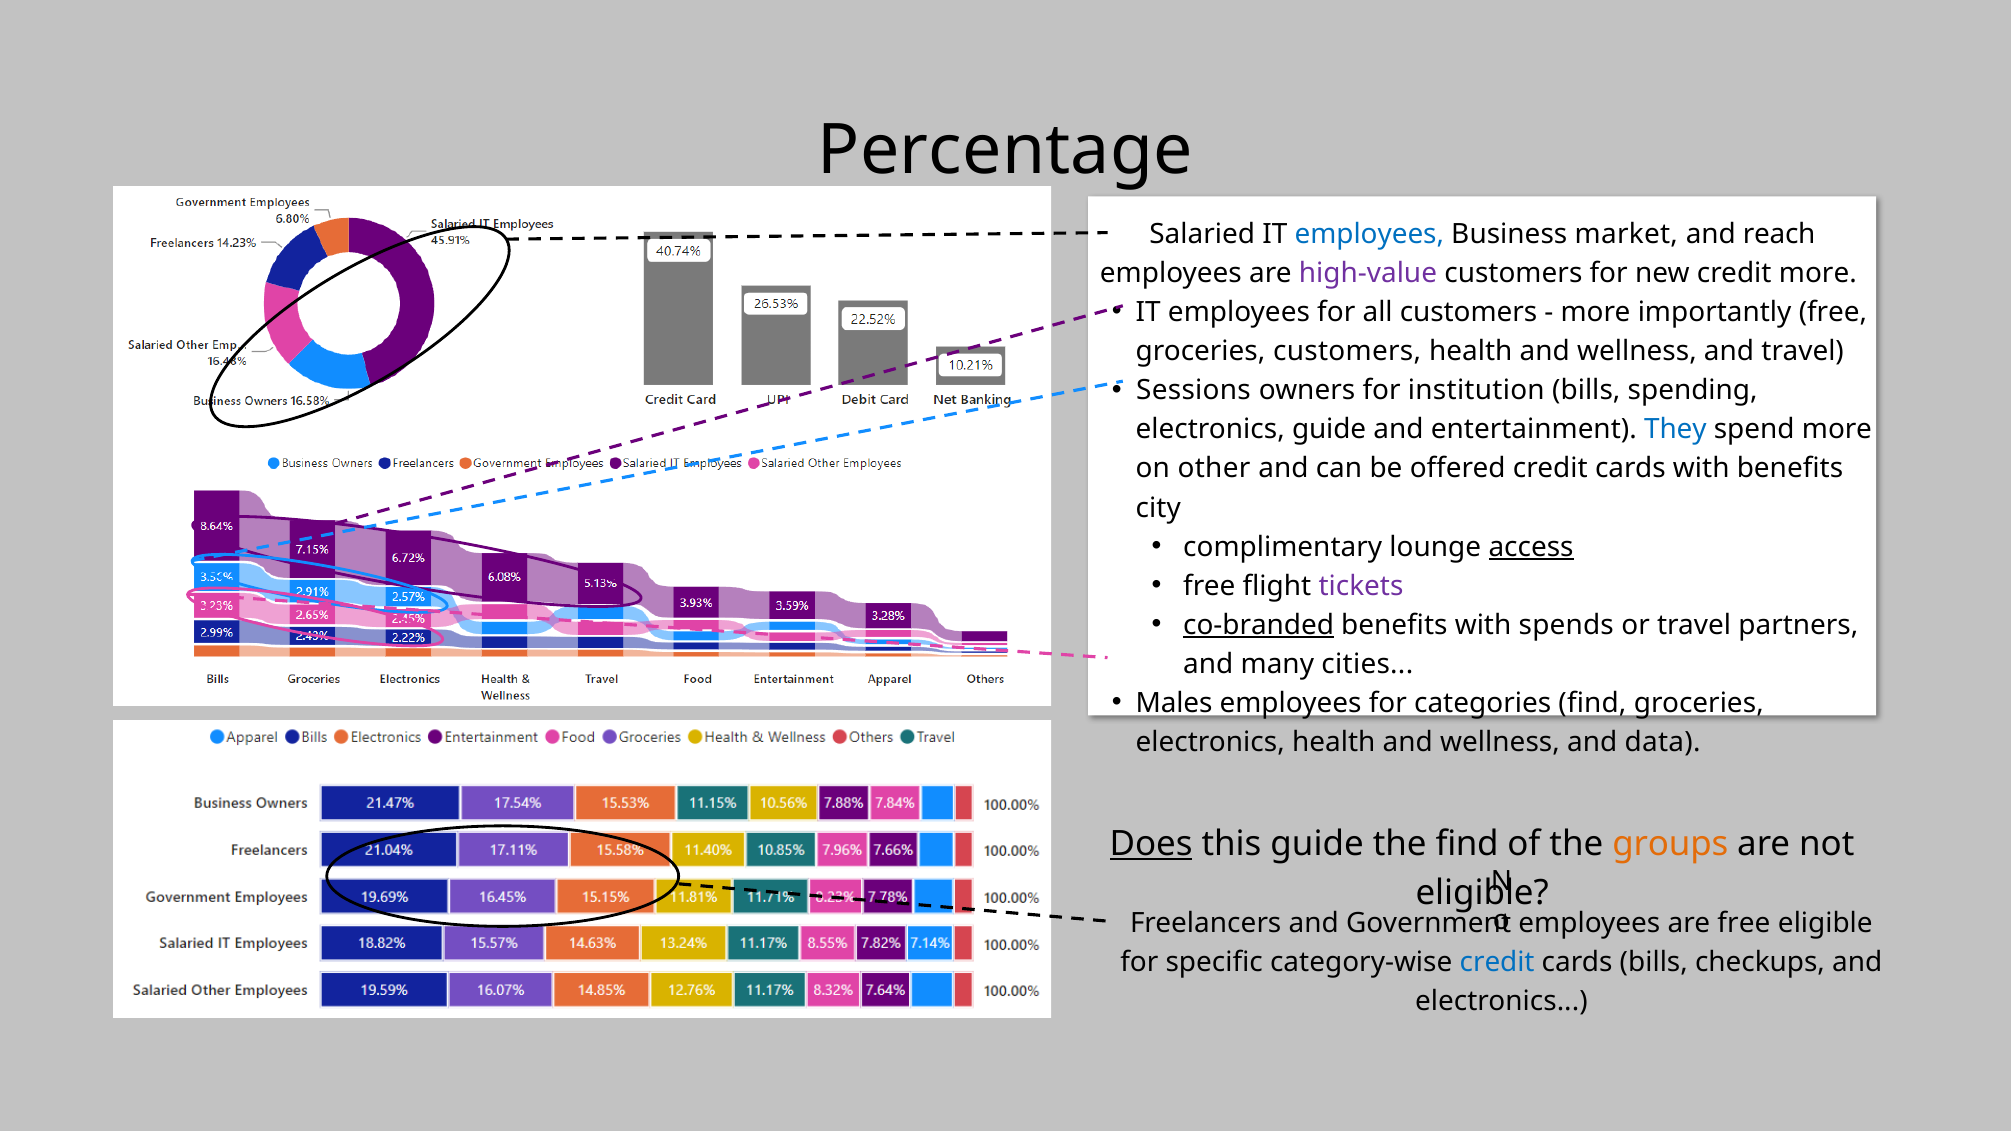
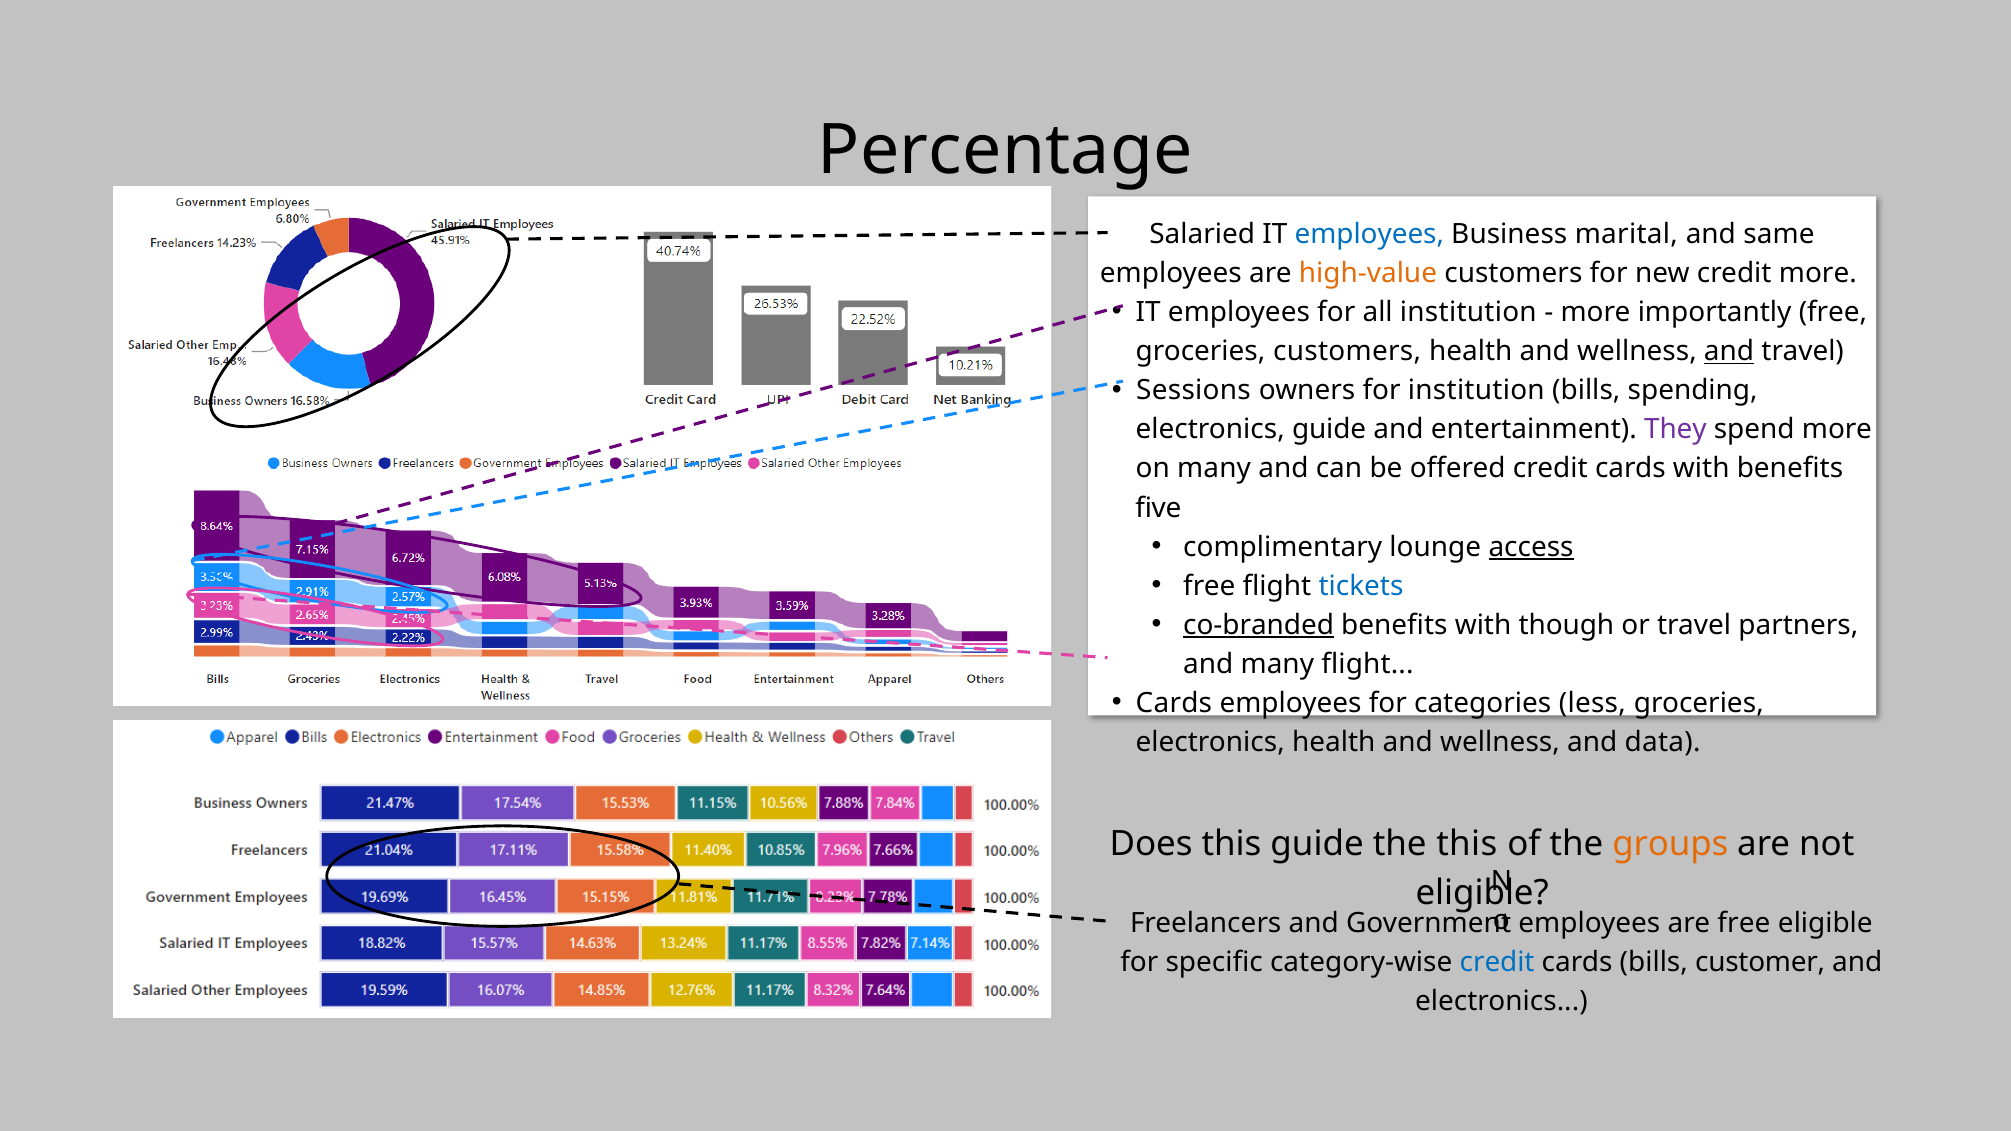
market: market -> marital (1626, 234)
reach: reach -> same (1779, 234)
high-value colour: purple -> orange (1368, 273)
all customers: customers -> institution (1468, 312)
and underline: none -> present (1729, 351)
They colour: blue -> purple (1675, 430)
on other: other -> many (1214, 469)
city: city -> five (1158, 508)
tickets colour: purple -> blue (1361, 586)
spends: spends -> though (1566, 625)
many cities: cities -> flight (1367, 664)
Males: Males -> Cards (1174, 703)
categories find: find -> less (1592, 703)
Does underline: present -> none (1151, 844)
the find: find -> this (1467, 844)
checkups: checkups -> customer (1760, 962)
